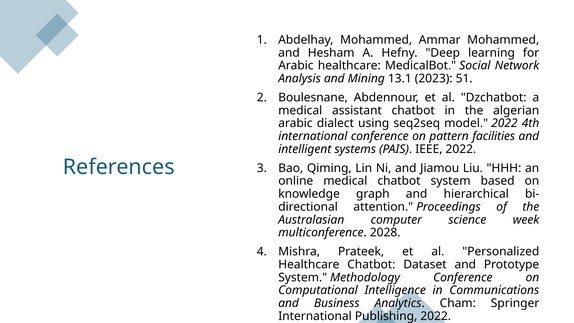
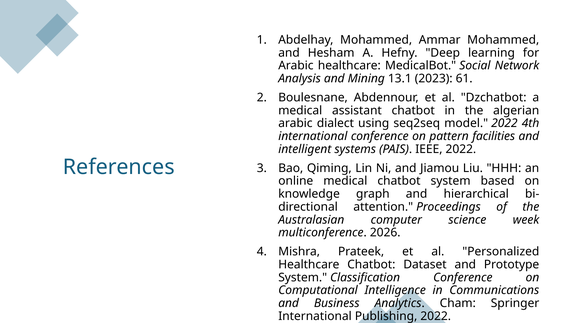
51: 51 -> 61 (464, 79)
2028: 2028 -> 2026 (385, 233)
Methodology: Methodology -> Classification (365, 277)
